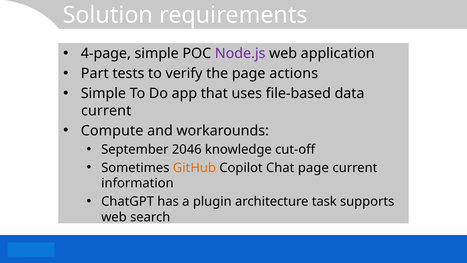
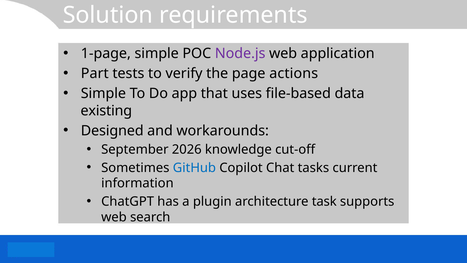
4-page: 4-page -> 1-page (106, 54)
current: current -> existing (106, 111)
Compute: Compute -> Designed (112, 131)
2046: 2046 -> 2026 (187, 149)
GitHub colour: orange -> blue (194, 168)
Chat page: page -> tasks (313, 168)
